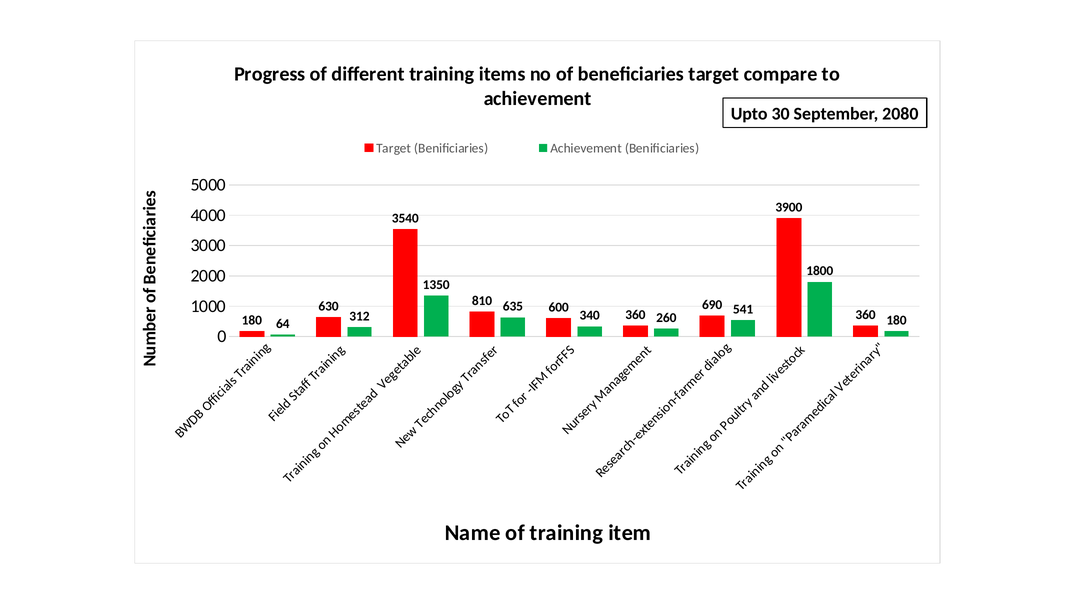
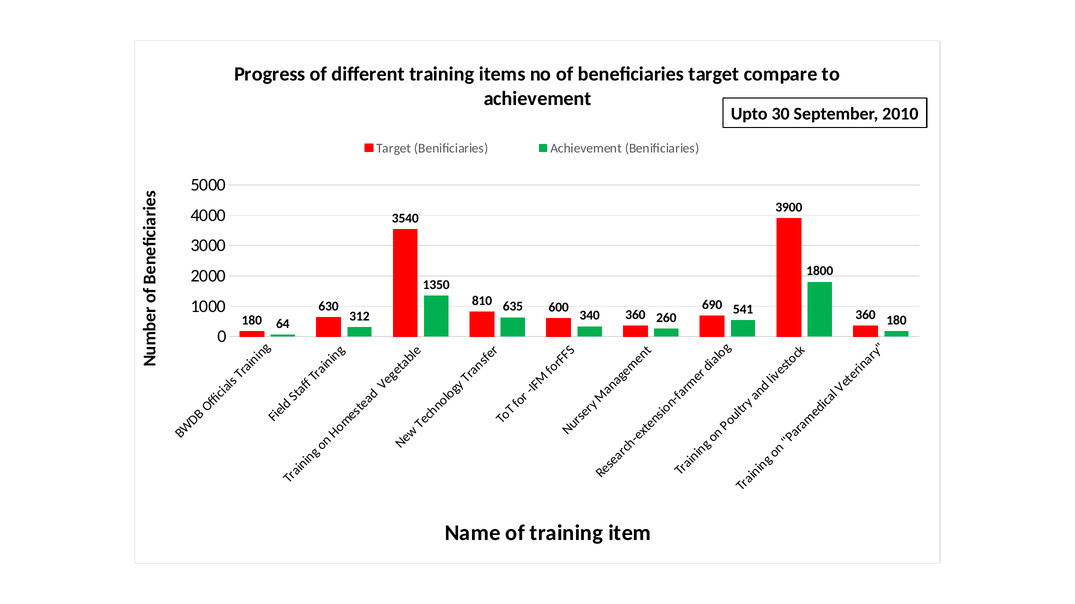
2080: 2080 -> 2010 (900, 114)
